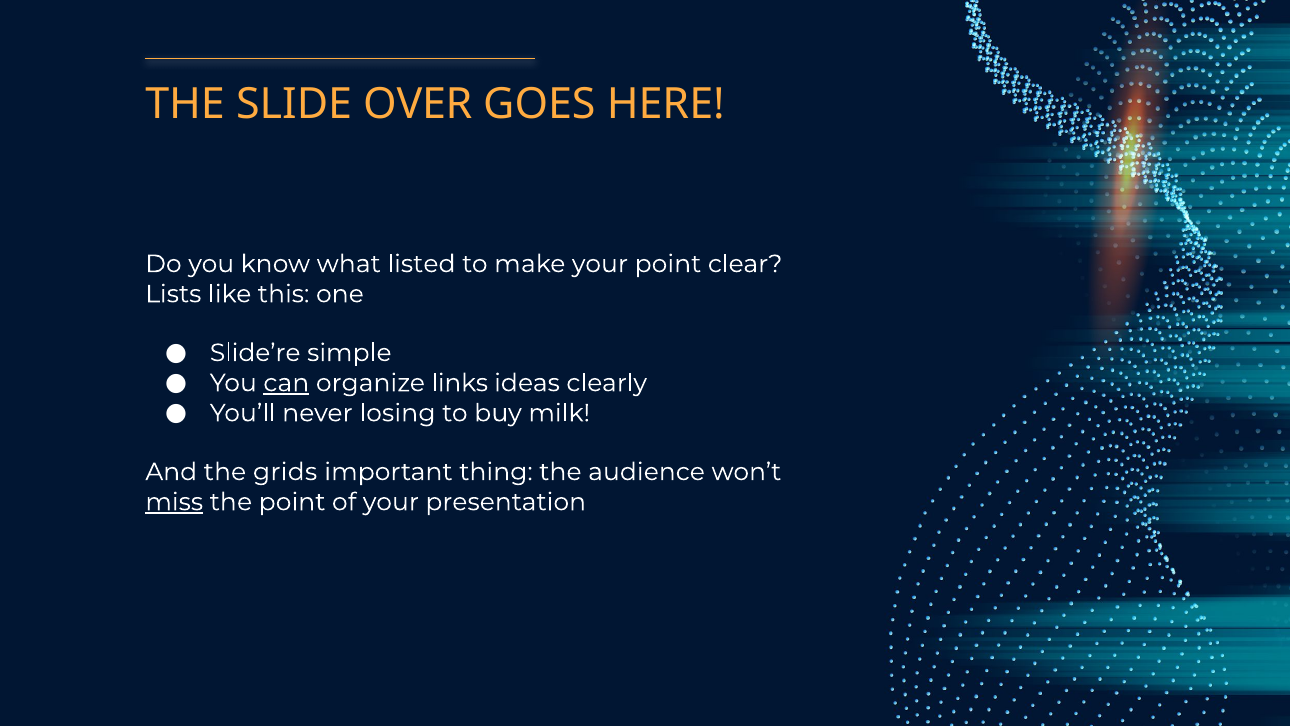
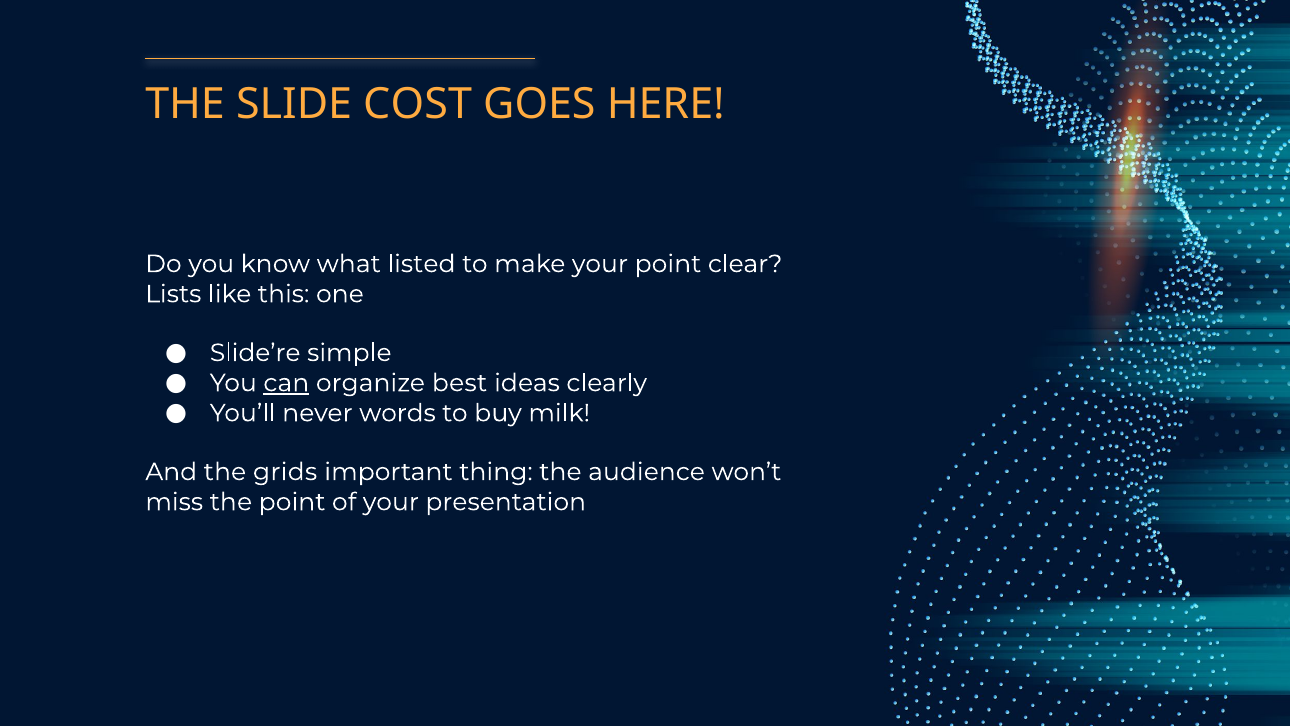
OVER: OVER -> COST (418, 104)
links: links -> best (459, 383)
losing: losing -> words (398, 413)
miss underline: present -> none (174, 502)
